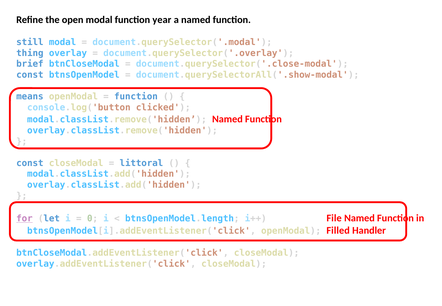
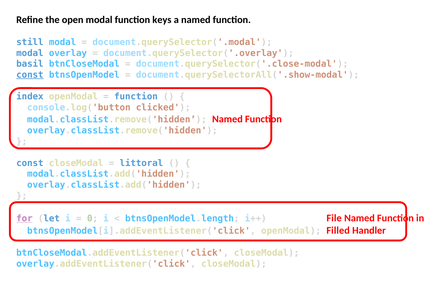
year: year -> keys (162, 20)
thing: thing -> modal (30, 53)
brief: brief -> basil (30, 64)
const underline: none -> present (30, 75)
means: means -> index (30, 97)
